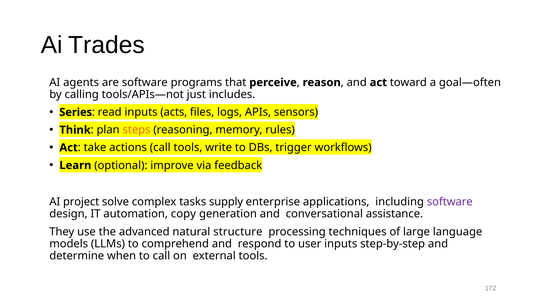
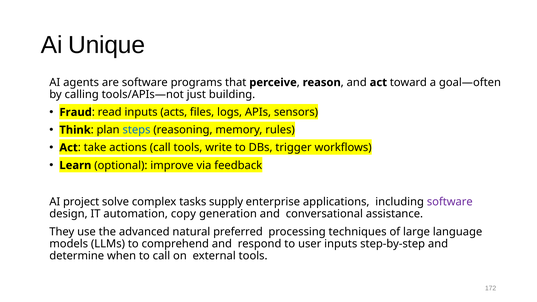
Trades: Trades -> Unique (107, 45)
includes: includes -> building (232, 95)
Series: Series -> Fraud (76, 112)
steps colour: orange -> blue (136, 130)
structure: structure -> preferred (238, 232)
